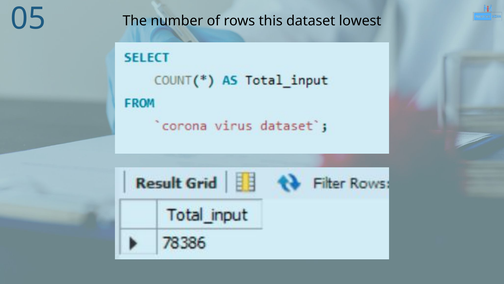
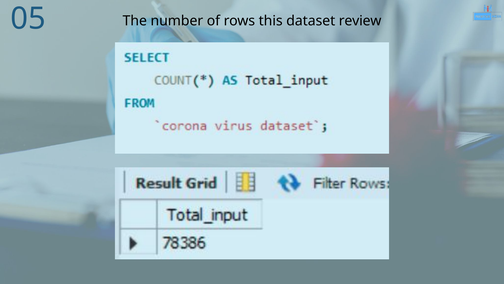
lowest: lowest -> review (360, 21)
